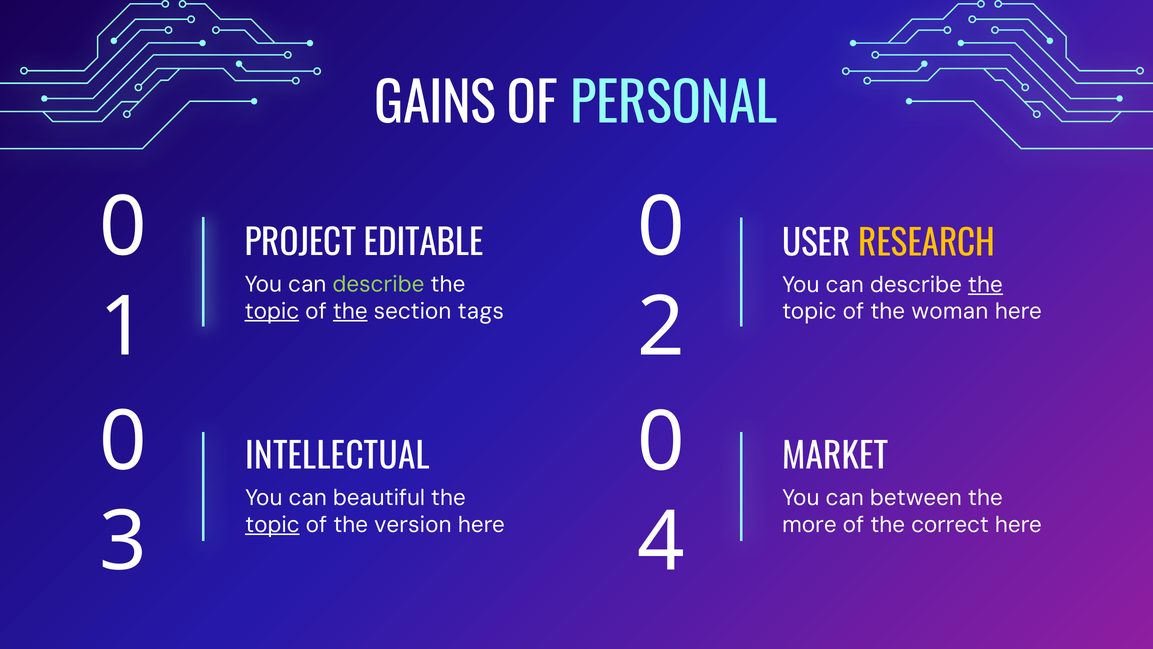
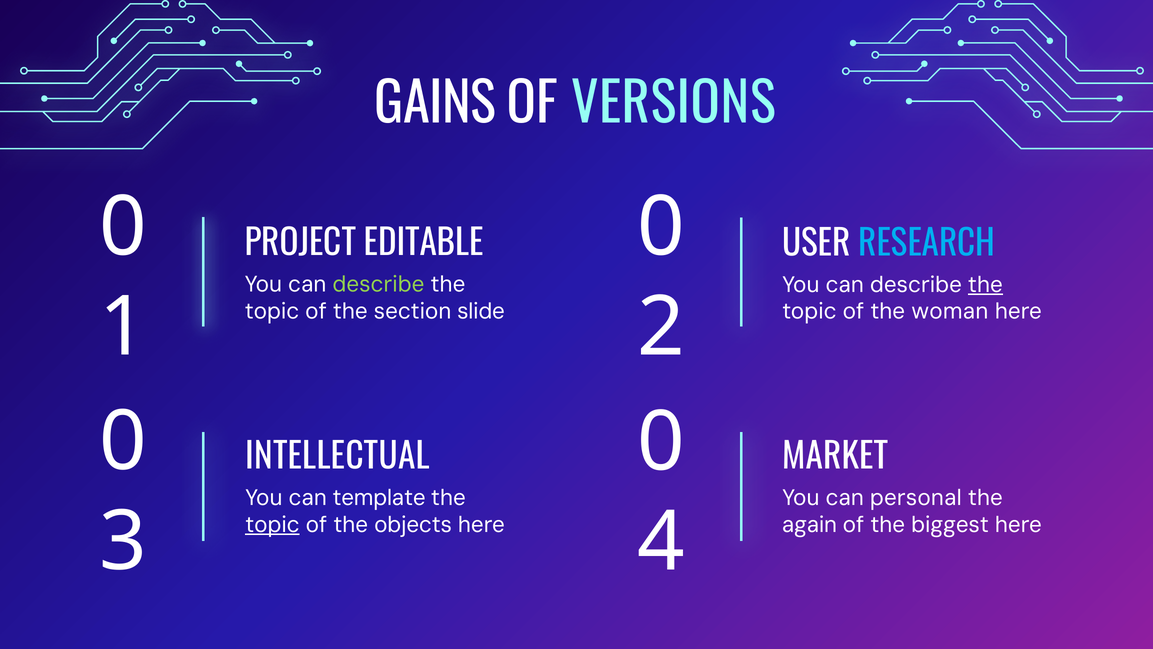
PERSONAL: PERSONAL -> VERSIONS (673, 105)
RESEARCH colour: yellow -> light blue (927, 244)
topic underline: present -> none (272, 311)
the underline: present -> none (350, 311)
tags: tags -> slide (481, 311)
beautiful: beautiful -> template (379, 498)
between: between -> personal (916, 497)
version: version -> objects (413, 524)
more: more -> again (809, 524)
correct: correct -> biggest (950, 524)
